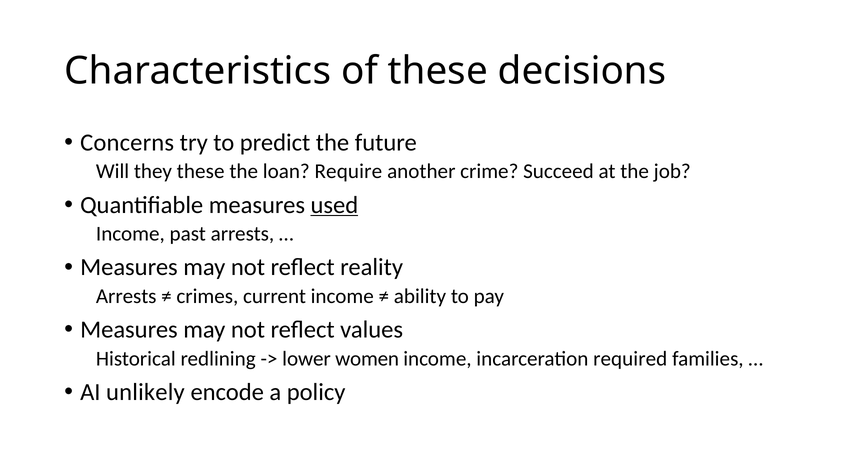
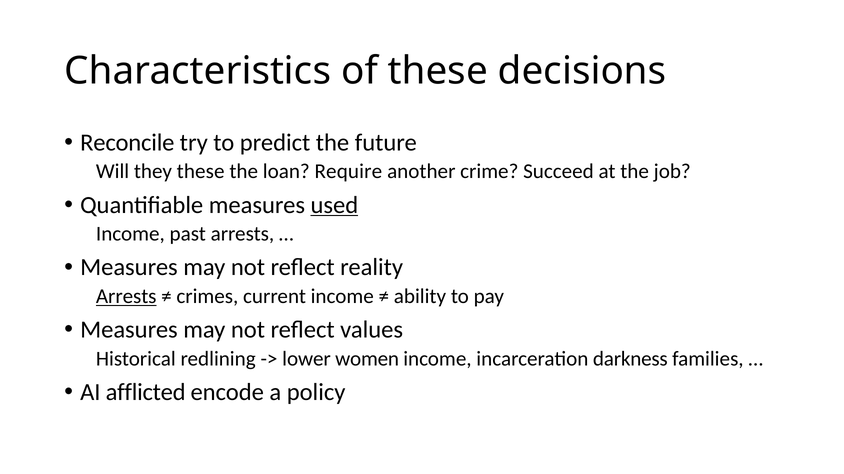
Concerns: Concerns -> Reconcile (127, 143)
Arrests underline: none -> present (126, 297)
required: required -> darkness (630, 359)
unlikely: unlikely -> afflicted (146, 393)
